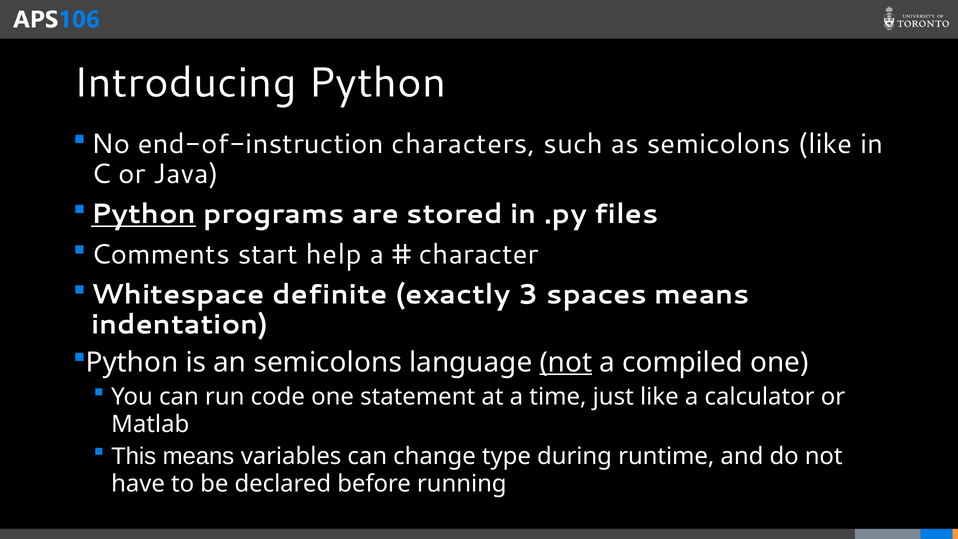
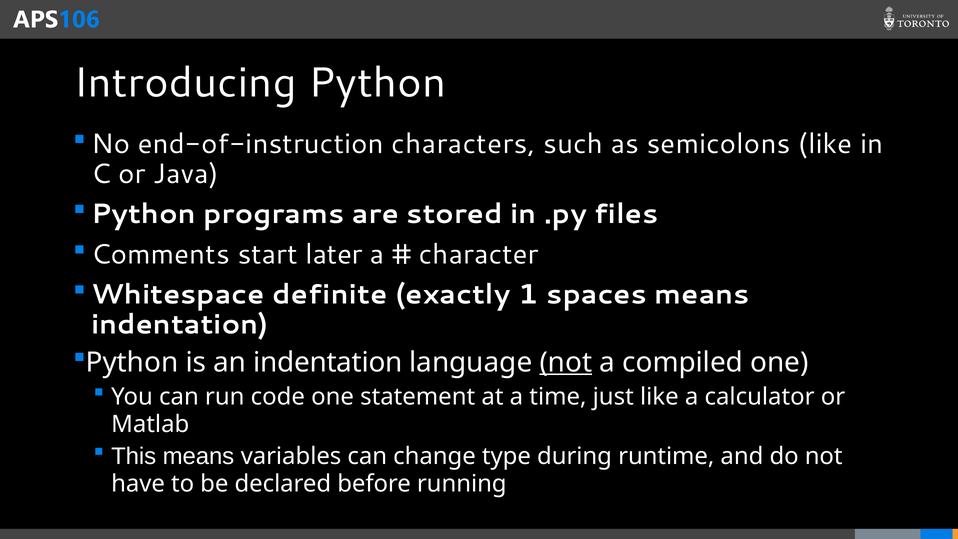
Python underline: present -> none (143, 214)
help: help -> later (334, 254)
3: 3 -> 1 (528, 294)
an semicolons: semicolons -> indentation (328, 362)
